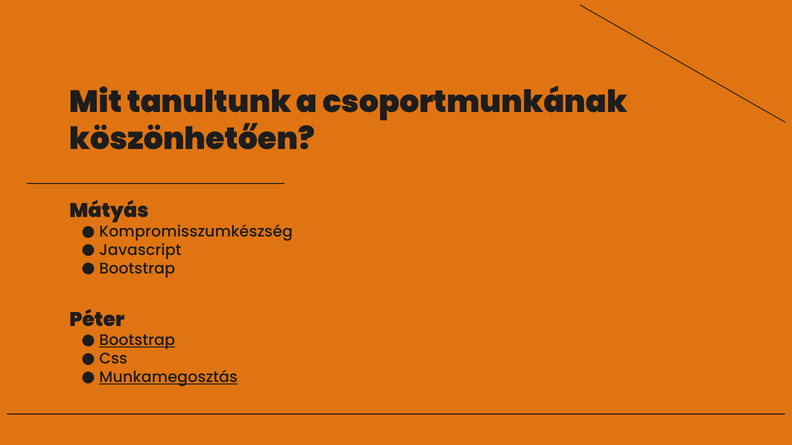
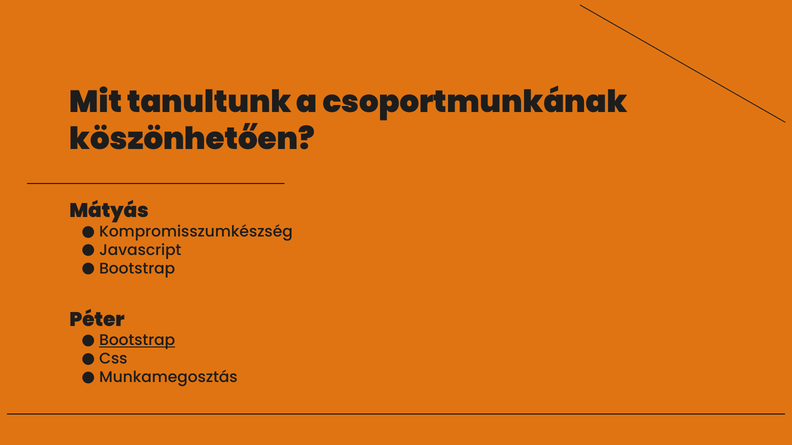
Munkamegosztás underline: present -> none (168, 378)
